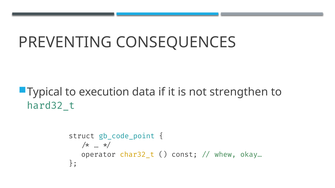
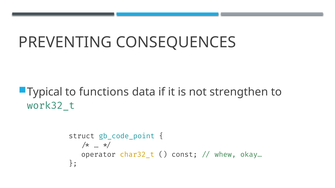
execution: execution -> functions (104, 92)
hard32_t: hard32_t -> work32_t (51, 106)
